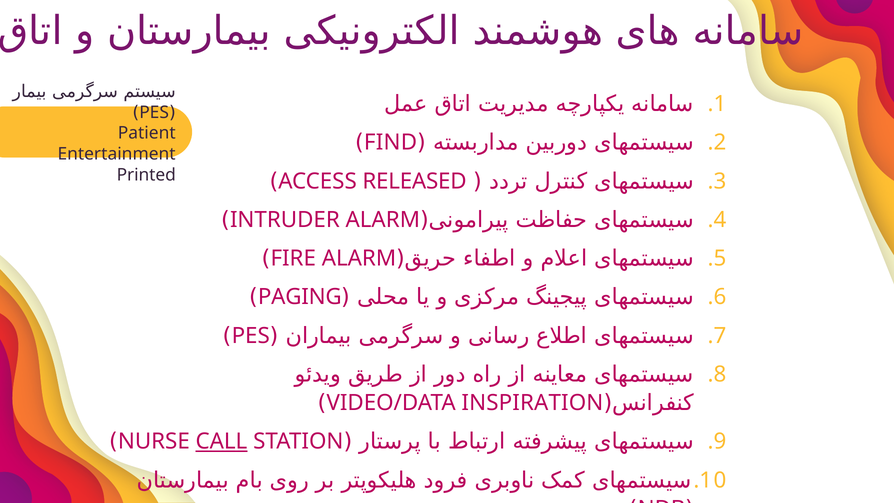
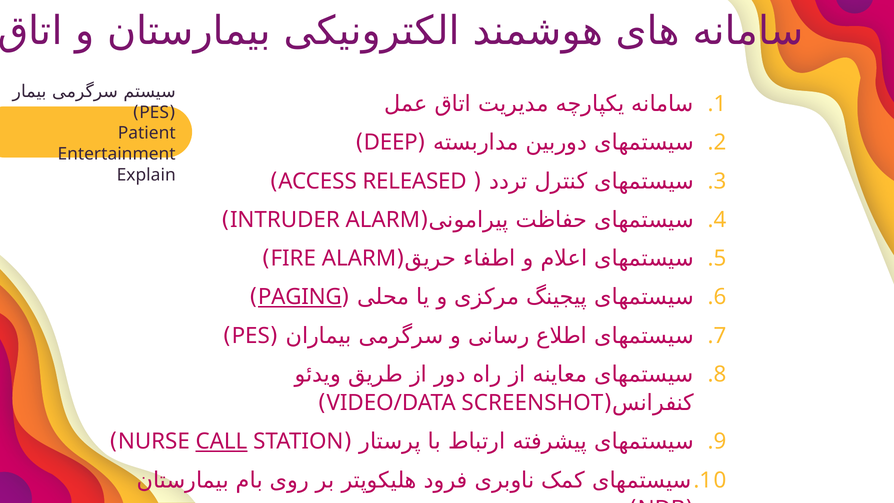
FIND: FIND -> DEEP (391, 143)
Printed: Printed -> Explain (146, 175)
PAGING underline: none -> present (300, 297)
INSPIRATION: INSPIRATION -> SCREENSHOT (532, 403)
